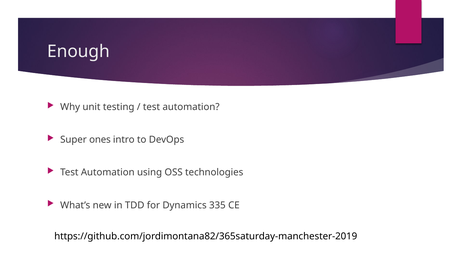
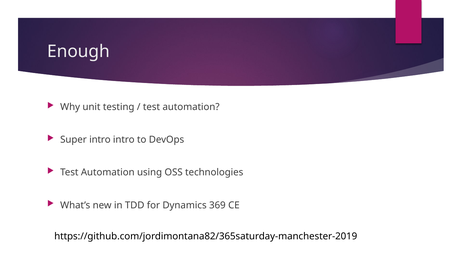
Super ones: ones -> intro (100, 140)
335: 335 -> 369 (217, 205)
